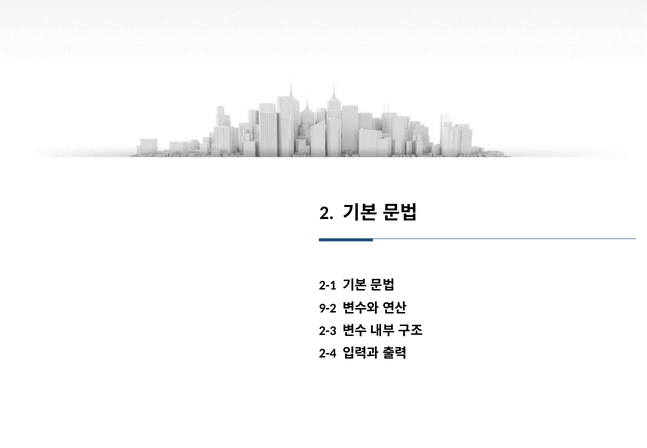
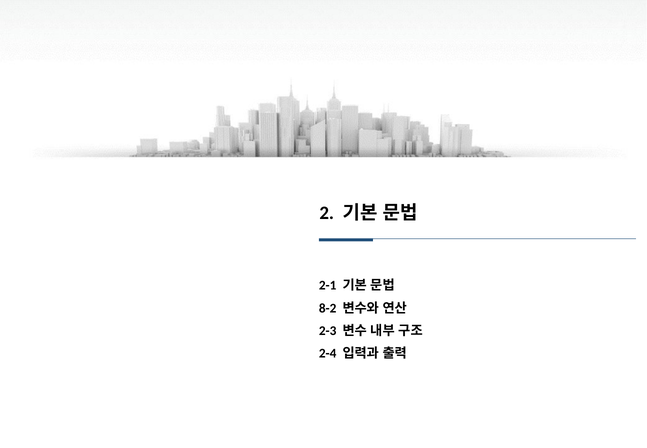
9-2: 9-2 -> 8-2 (328, 308)
